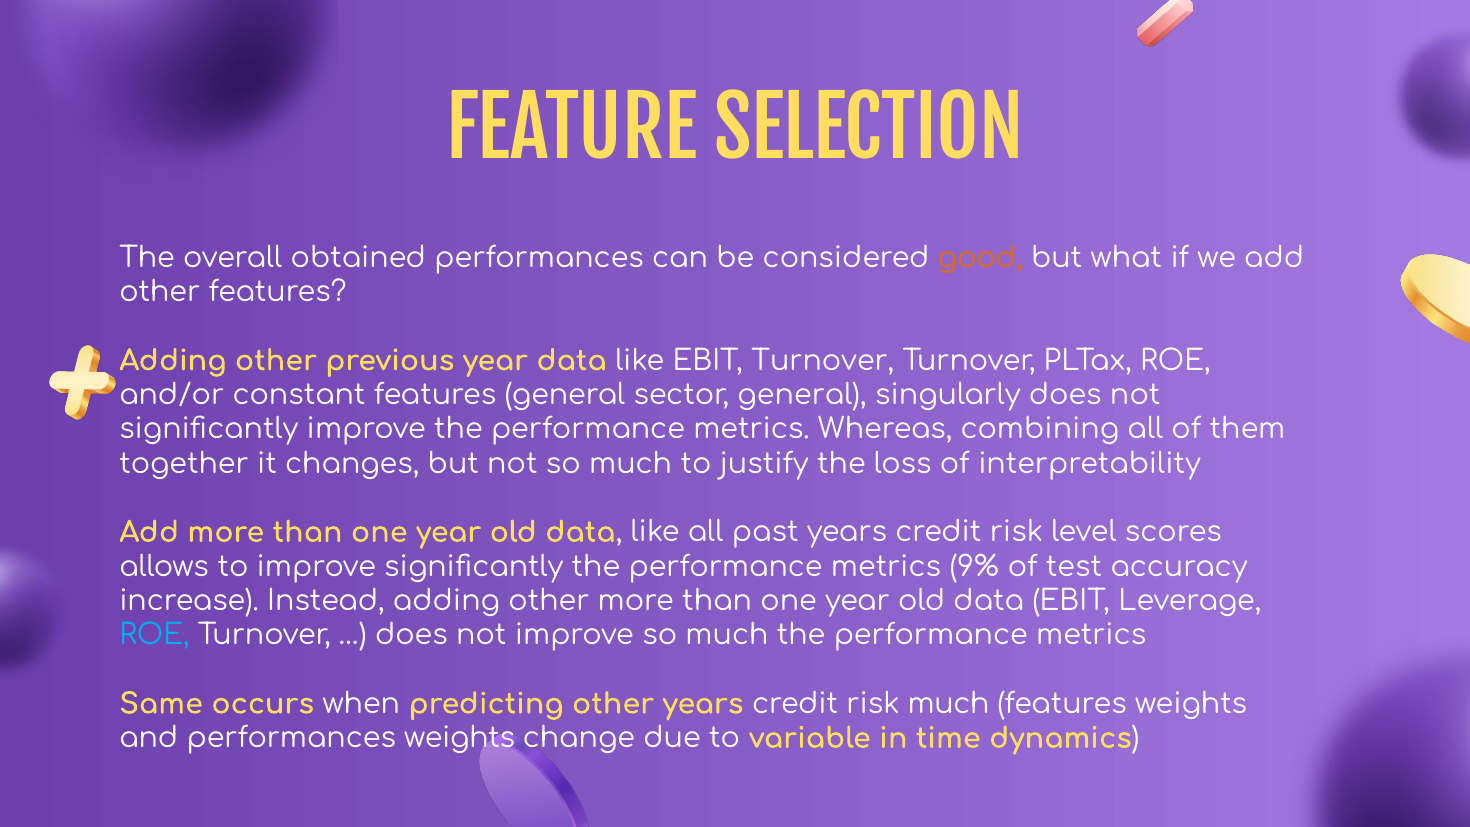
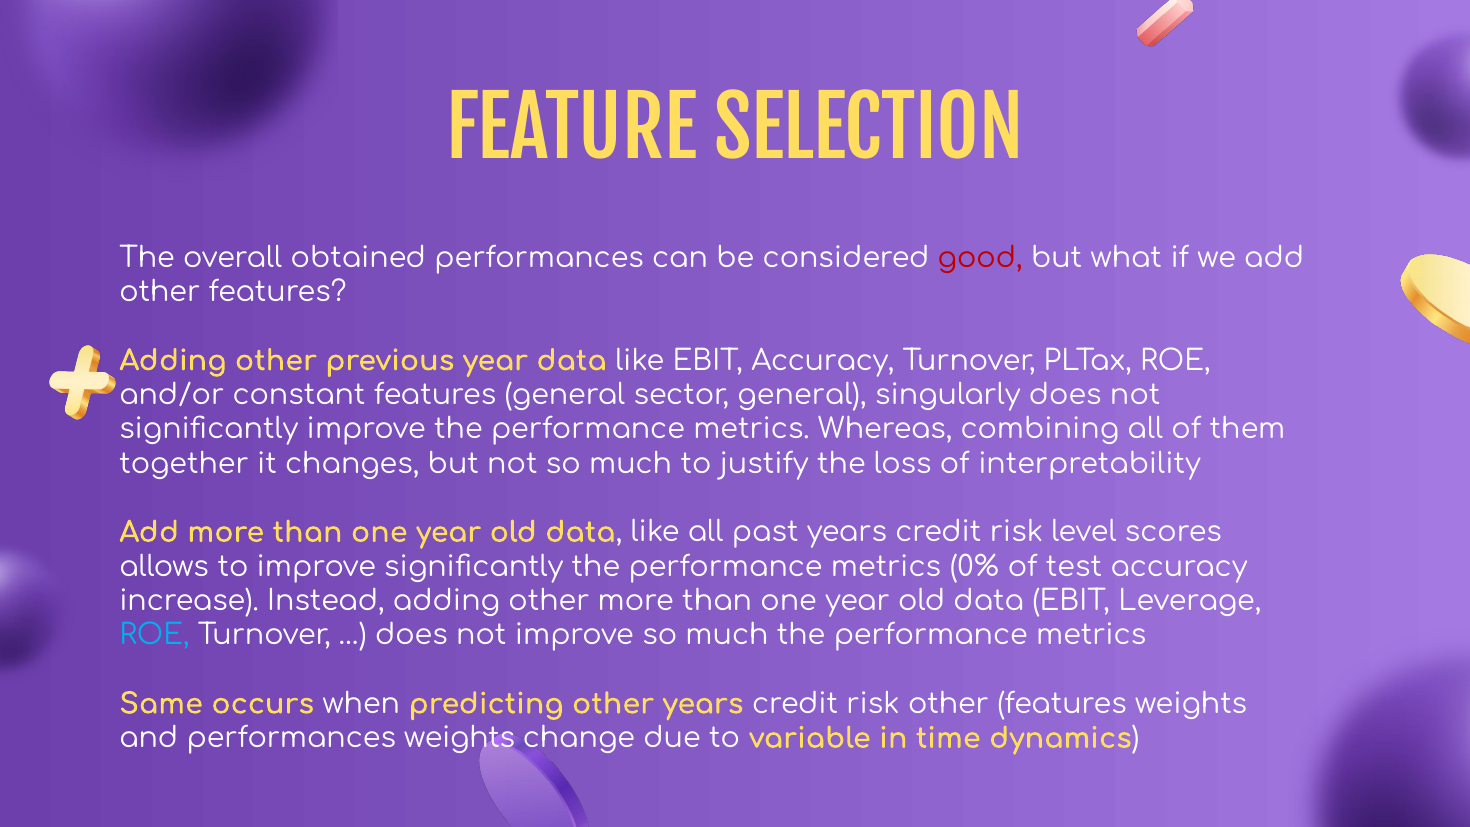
good colour: orange -> red (980, 258)
EBIT Turnover: Turnover -> Accuracy (823, 361)
9%: 9% -> 0% (974, 567)
risk much: much -> other (948, 704)
